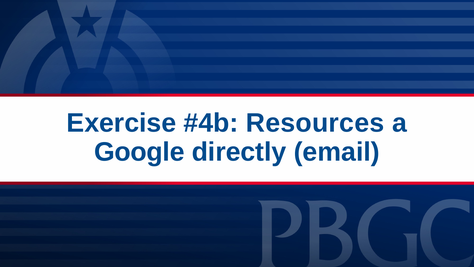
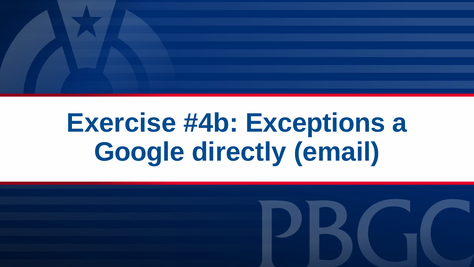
Resources: Resources -> Exceptions (315, 123)
